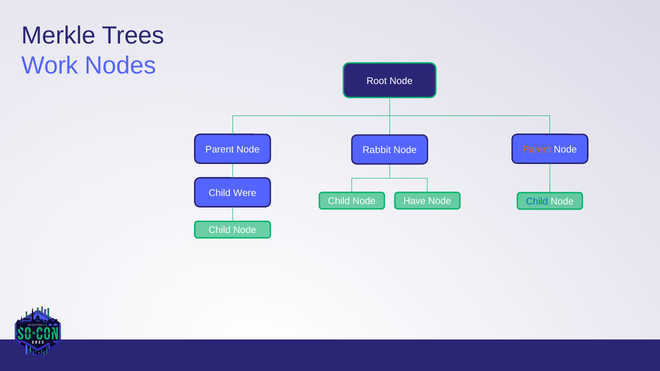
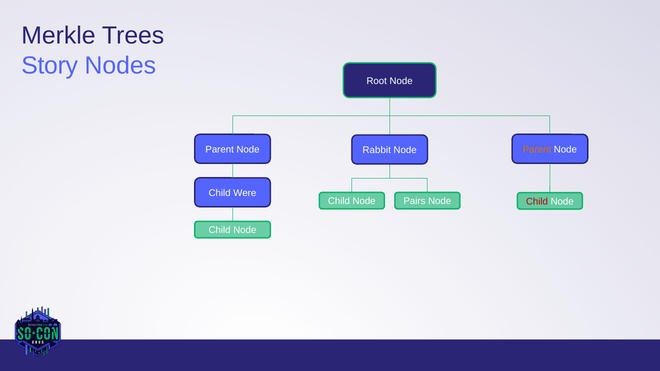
Work: Work -> Story (50, 65)
Have: Have -> Pairs (415, 201)
Child colour: blue -> red (537, 202)
